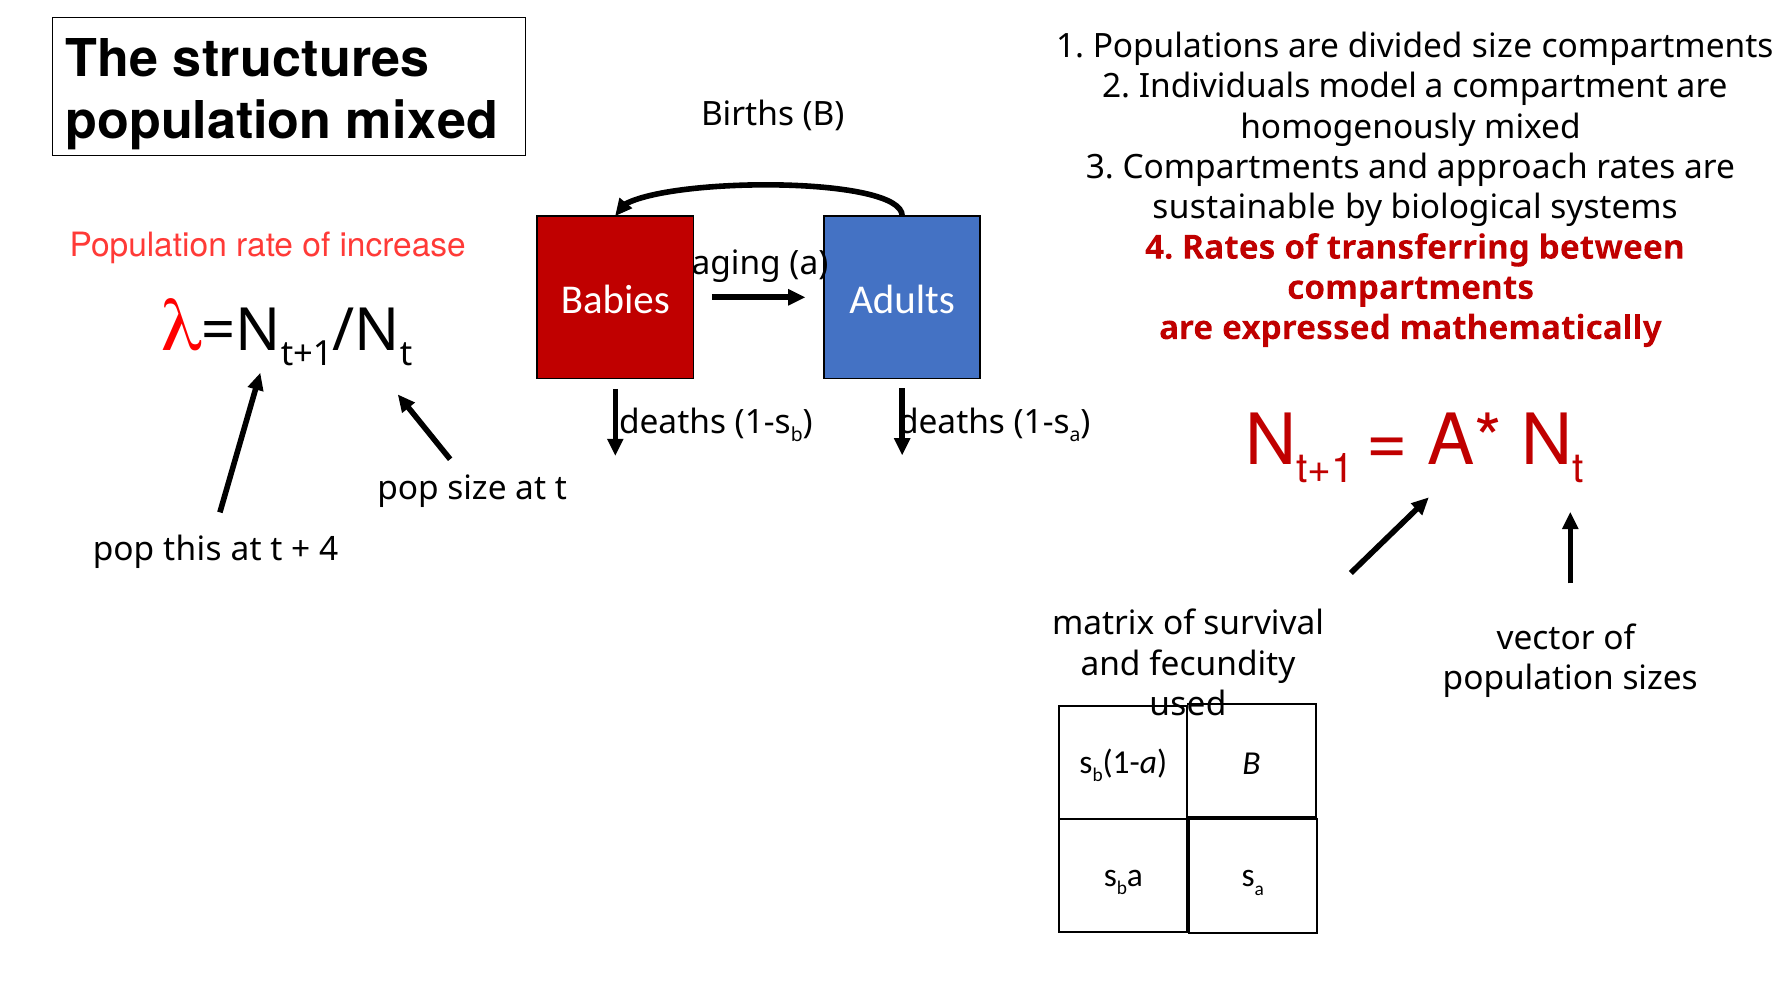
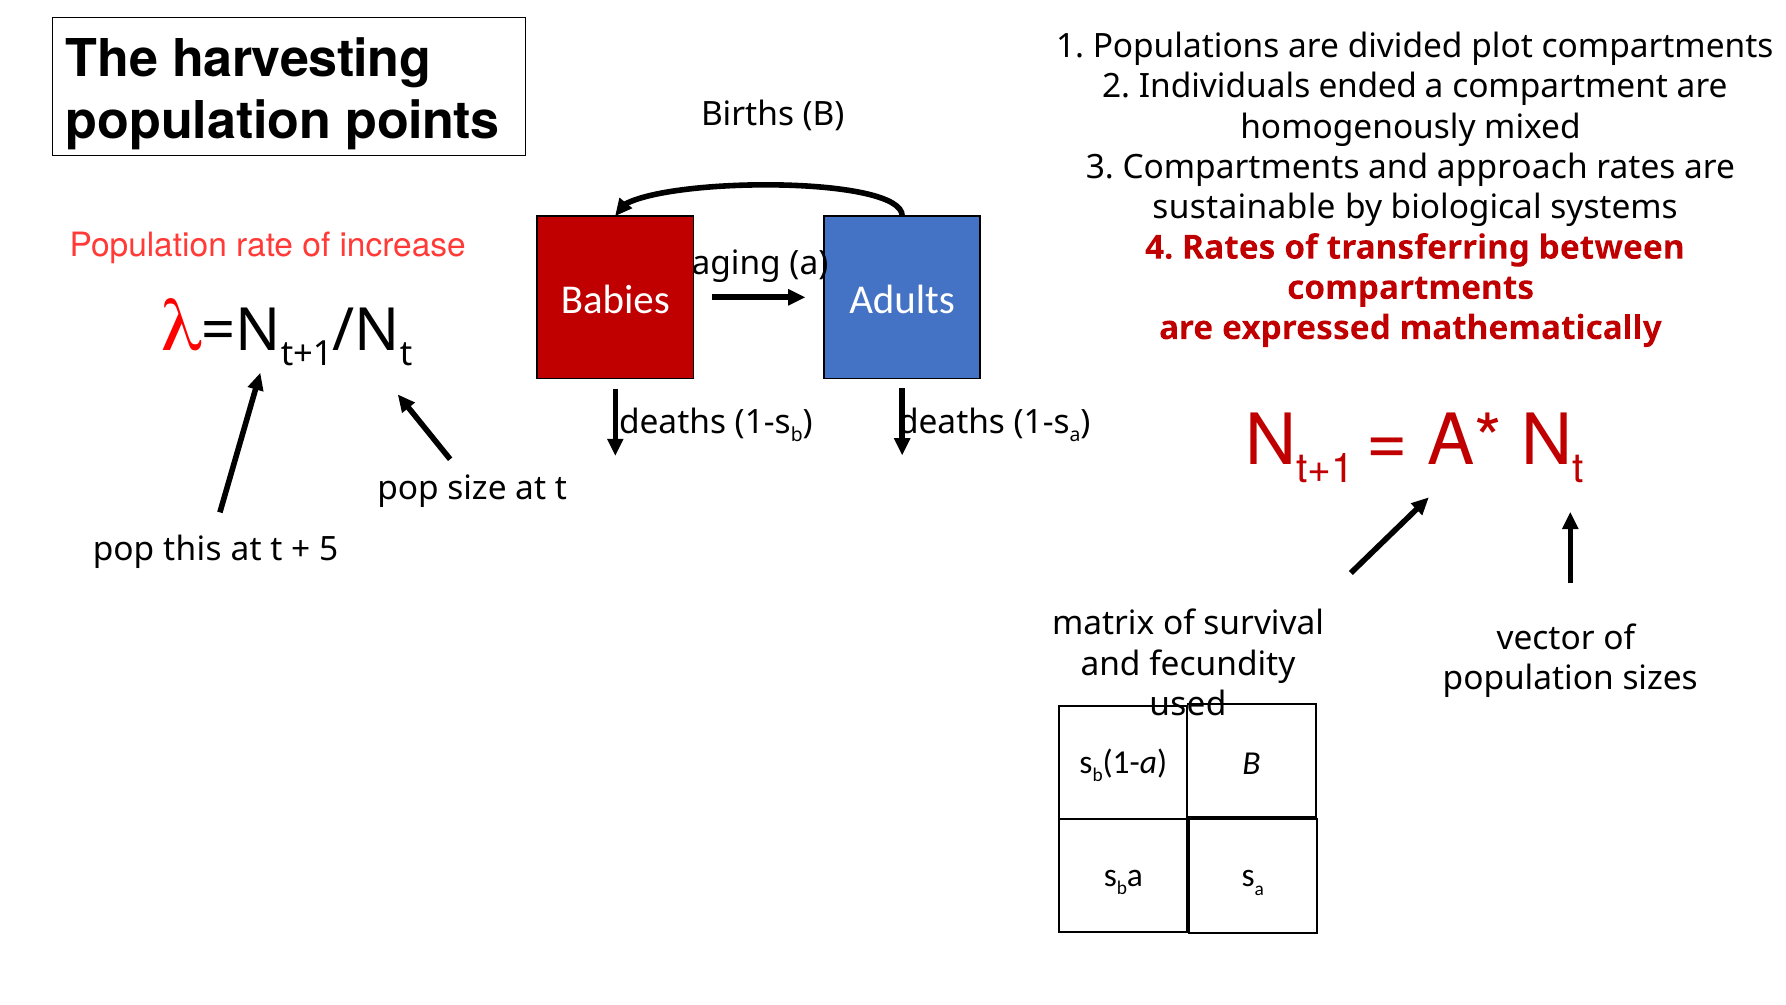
divided size: size -> plot (1502, 47)
structures: structures -> harvesting (302, 59)
model: model -> ended (1368, 87)
population mixed: mixed -> points (423, 122)
4: 4 -> 5 (329, 549)
